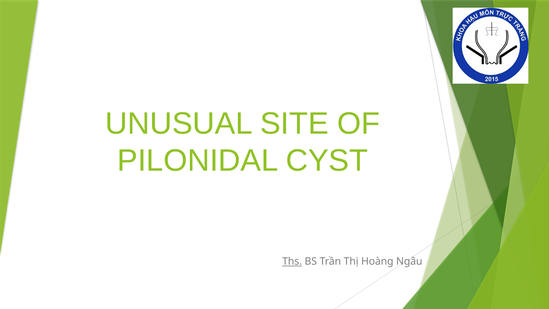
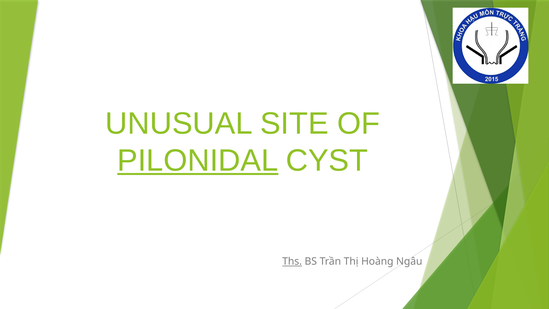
PILONIDAL underline: none -> present (198, 161)
